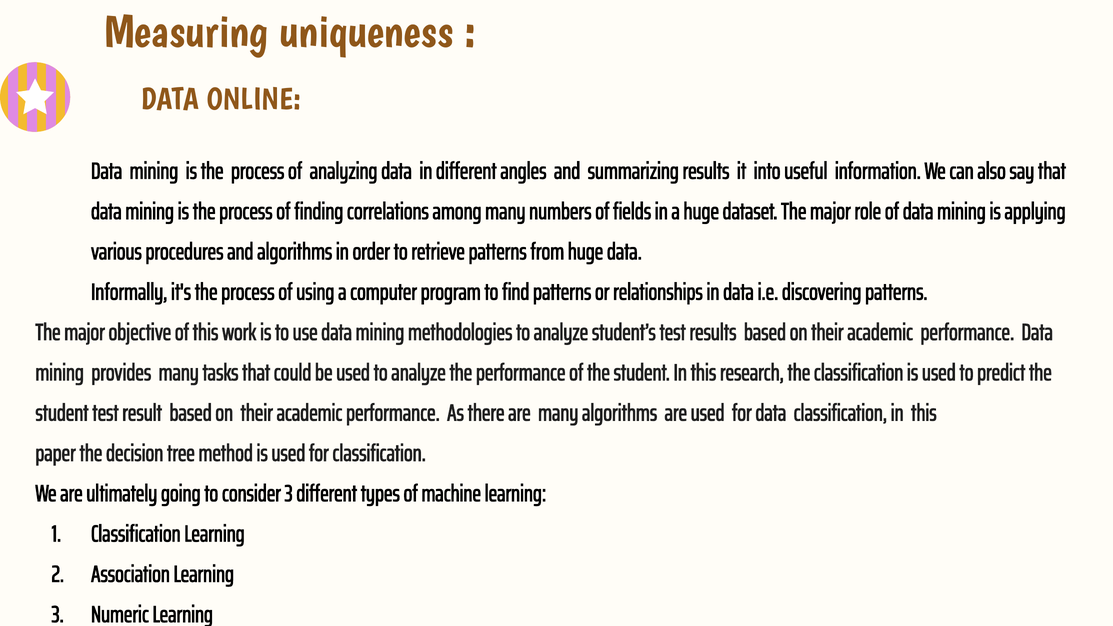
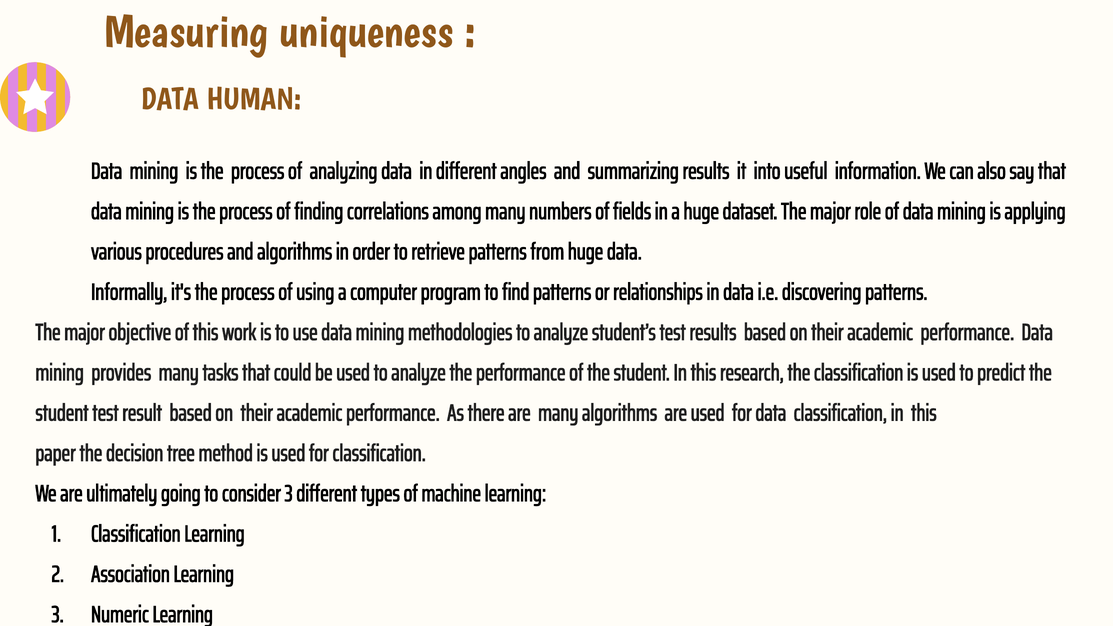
ONLINE: ONLINE -> HUMAN (254, 99)
